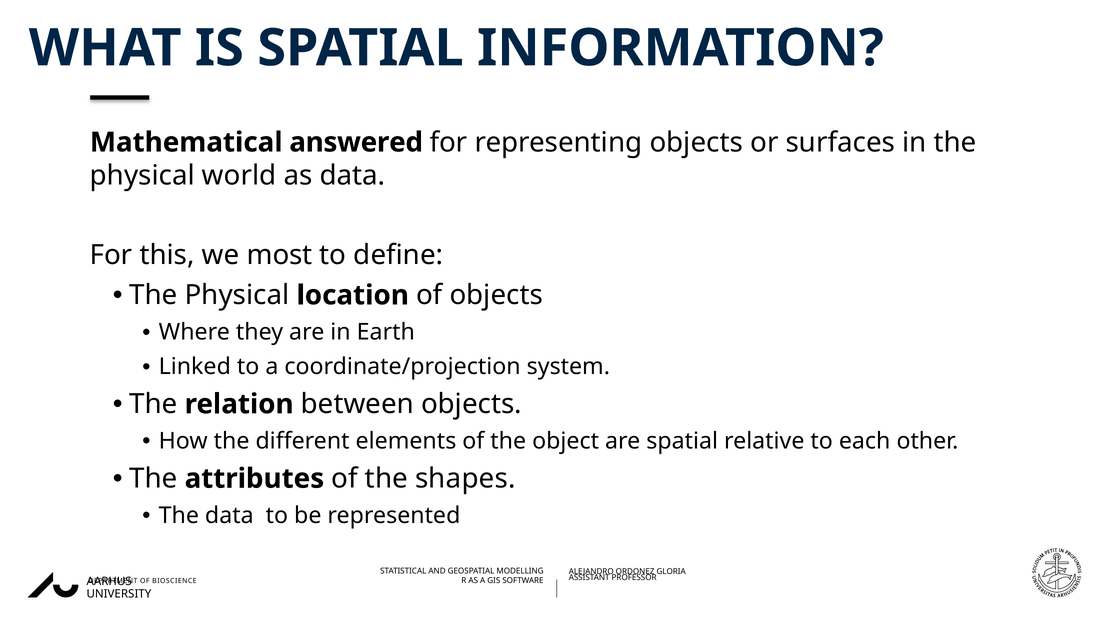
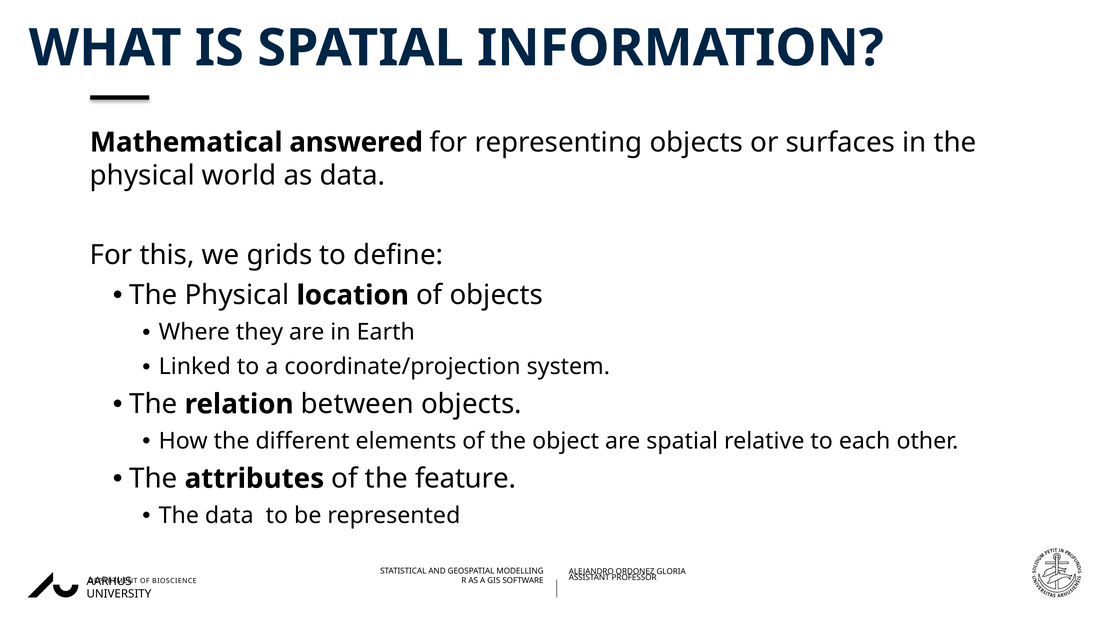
most: most -> grids (280, 255)
shapes: shapes -> feature (466, 479)
